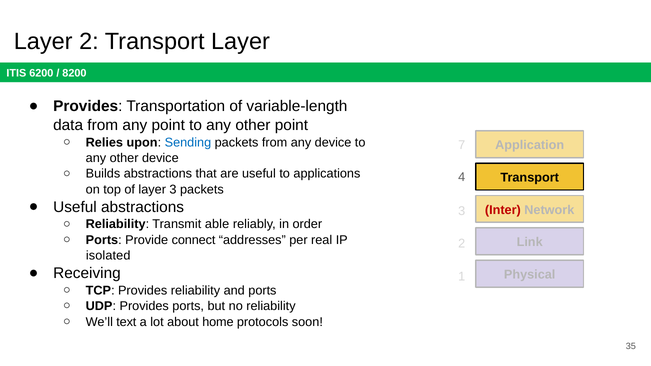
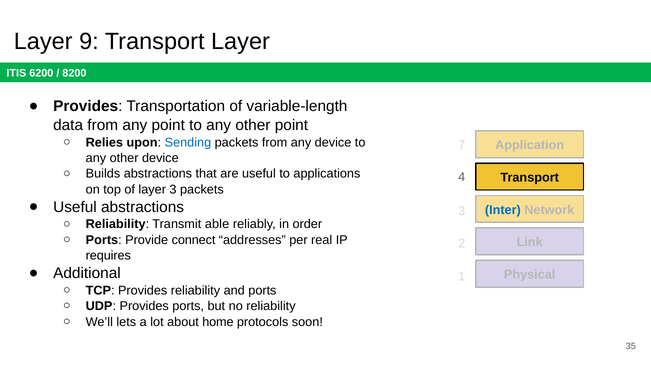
Layer 2: 2 -> 9 (89, 42)
Inter colour: red -> blue (503, 210)
isolated: isolated -> requires (108, 256)
Receiving: Receiving -> Additional (87, 273)
text: text -> lets (126, 322)
